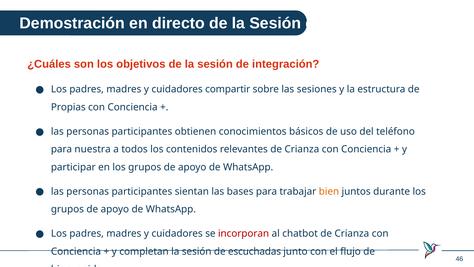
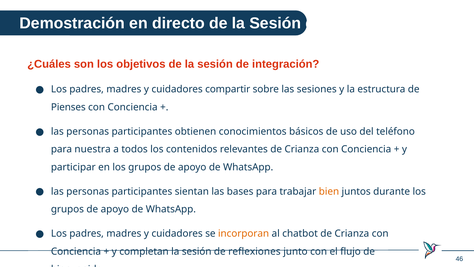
Propias: Propias -> Pienses (68, 107)
incorporan colour: red -> orange (244, 233)
escuchadas: escuchadas -> reflexiones (254, 251)
